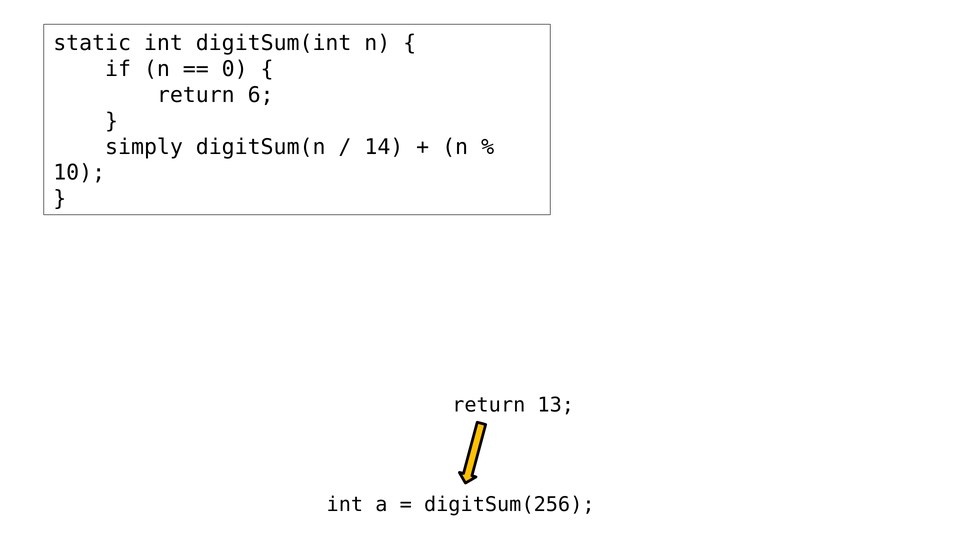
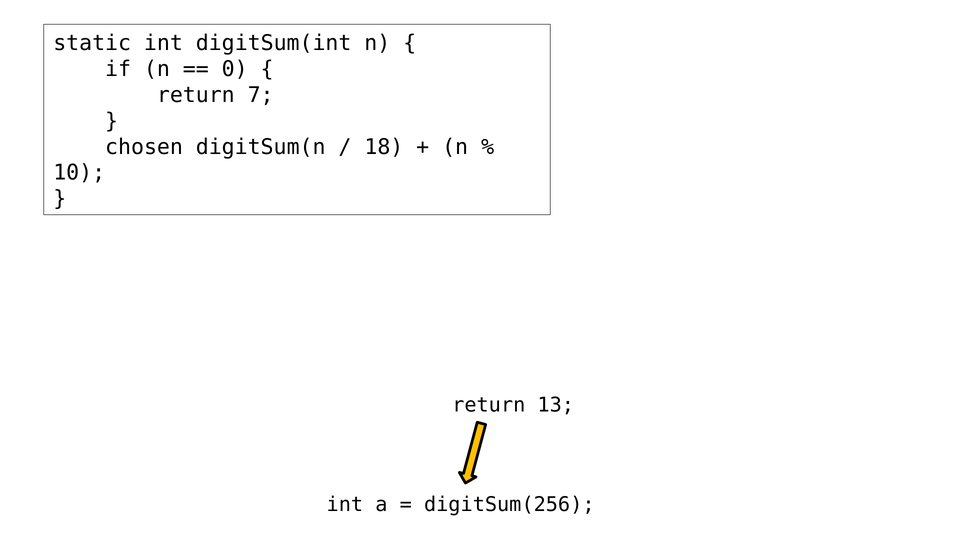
6: 6 -> 7 (261, 95)
simply: simply -> chosen (144, 147)
14: 14 -> 18 (384, 147)
